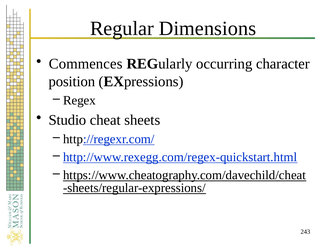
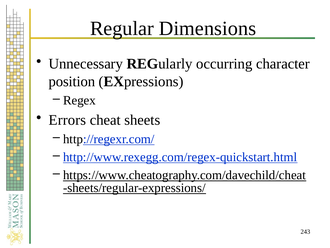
Commences: Commences -> Unnecessary (86, 64)
Studio: Studio -> Errors (67, 120)
